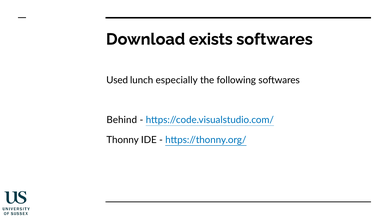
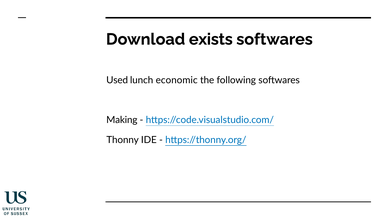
especially: especially -> economic (177, 80)
Behind: Behind -> Making (122, 120)
